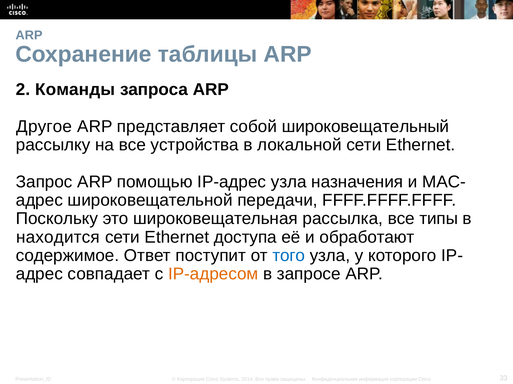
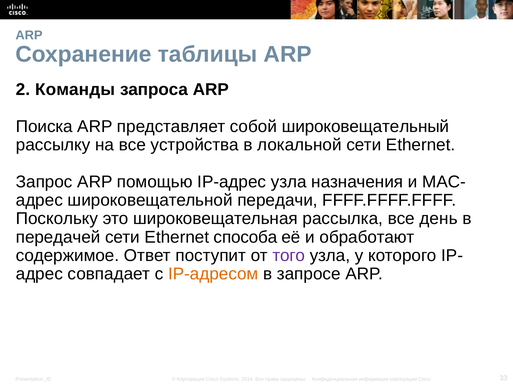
Другое: Другое -> Поиска (44, 127)
типы: типы -> день (439, 219)
находится: находится -> передачей (58, 238)
доступа: доступа -> способа (245, 238)
того colour: blue -> purple (289, 256)
